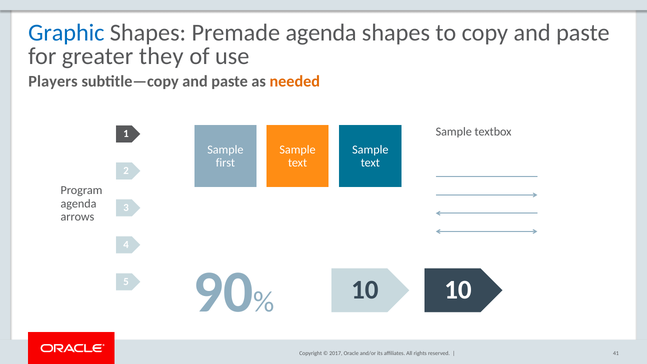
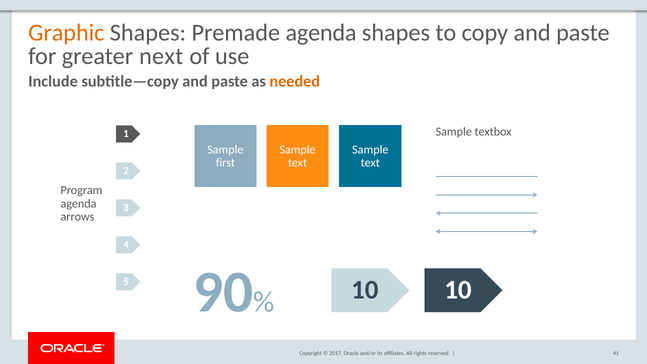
Graphic colour: blue -> orange (66, 33)
they: they -> next (161, 56)
Players: Players -> Include (53, 82)
